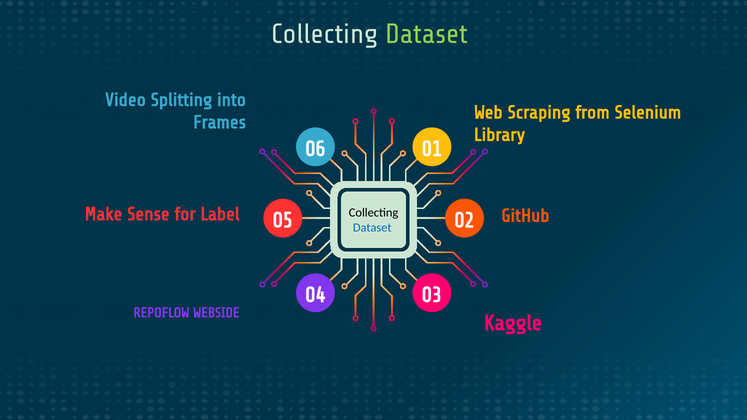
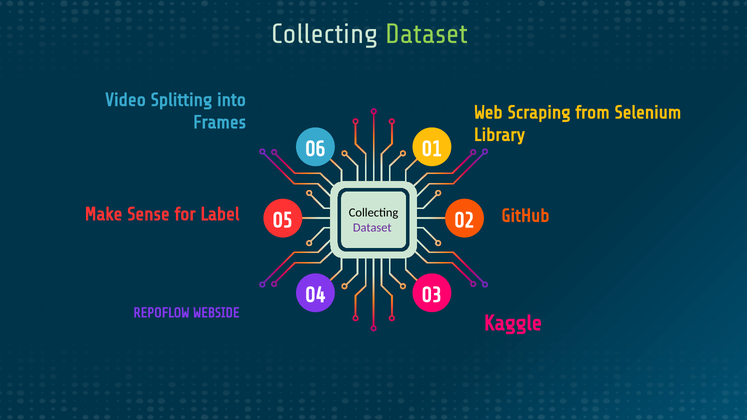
Dataset colour: blue -> purple (372, 228)
